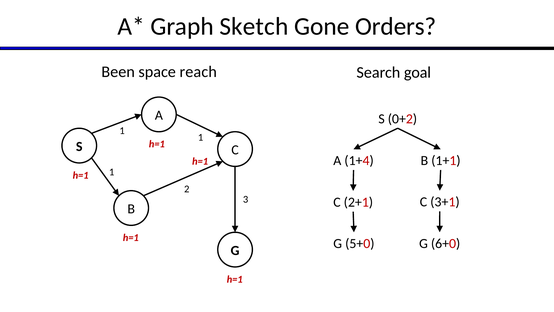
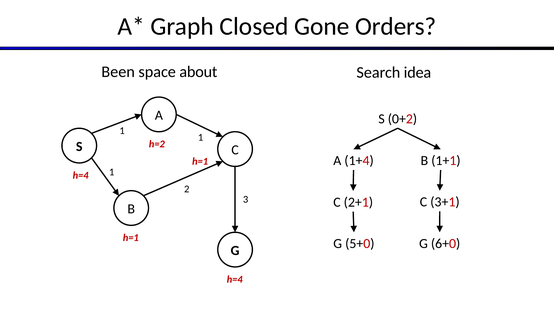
Sketch: Sketch -> Closed (254, 27)
reach: reach -> about (198, 72)
goal: goal -> idea (417, 72)
h=1: h=1 -> h=2 (157, 144)
h=1: h=1 -> h=4 (81, 175)
h=1: h=1 -> h=4 (235, 279)
